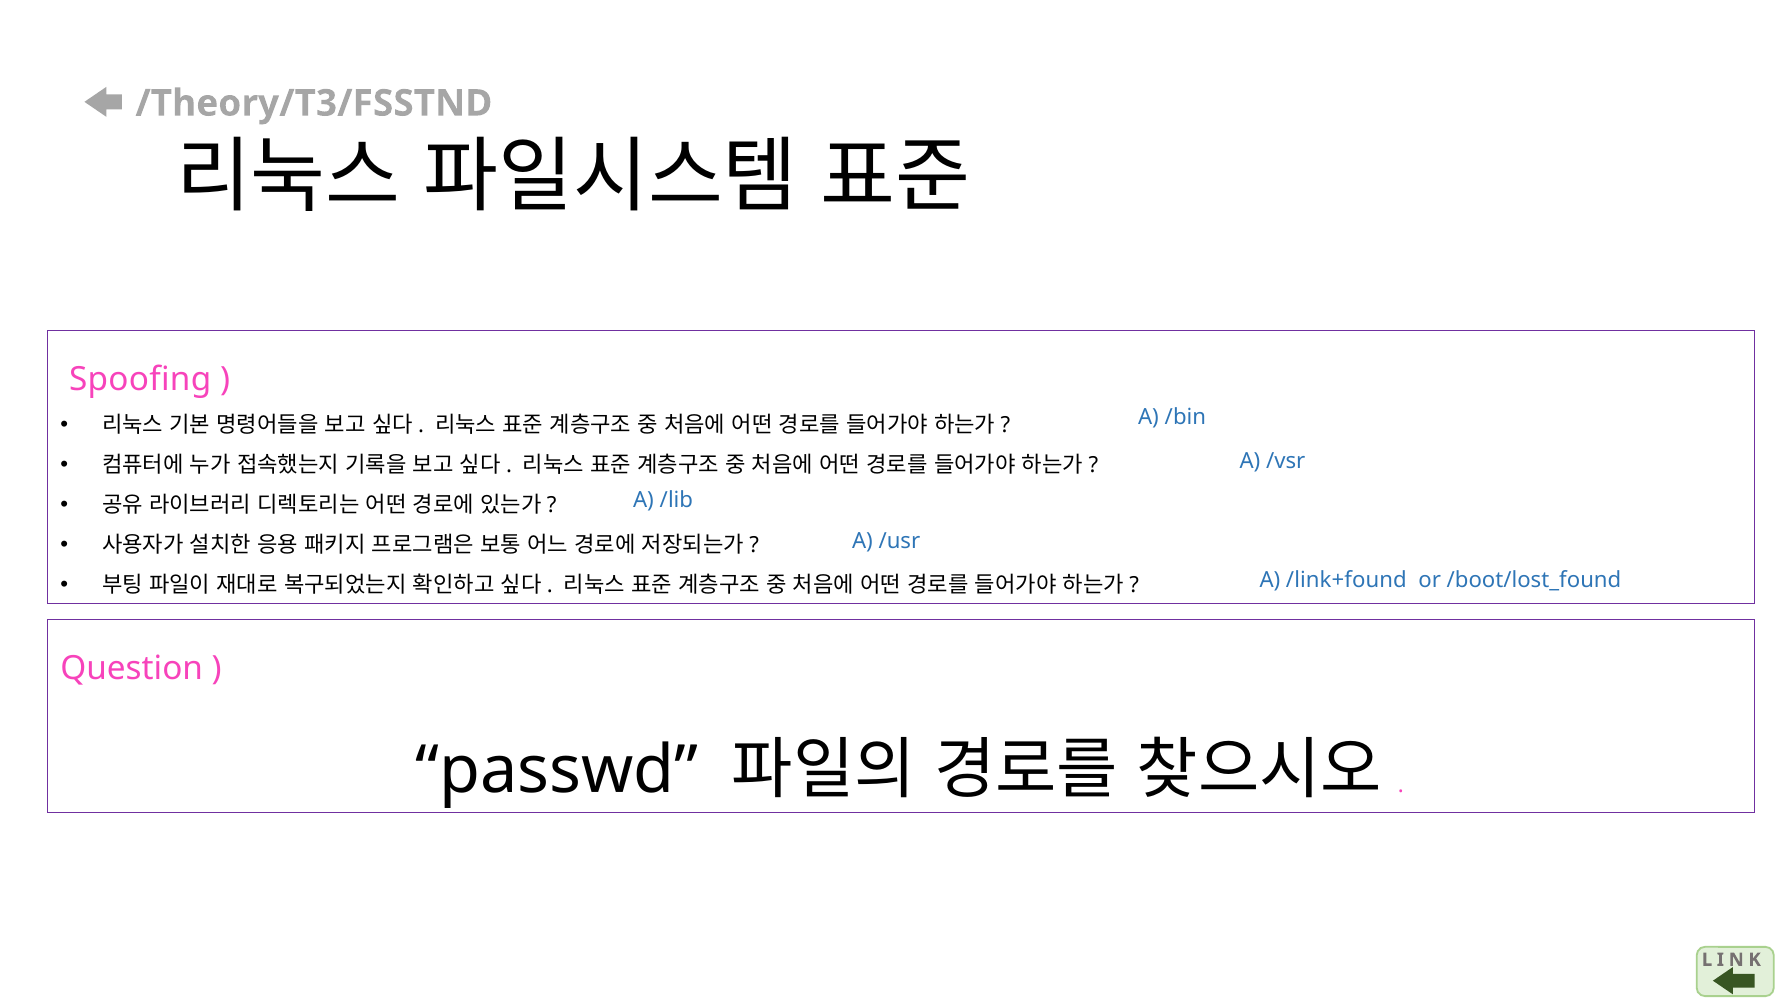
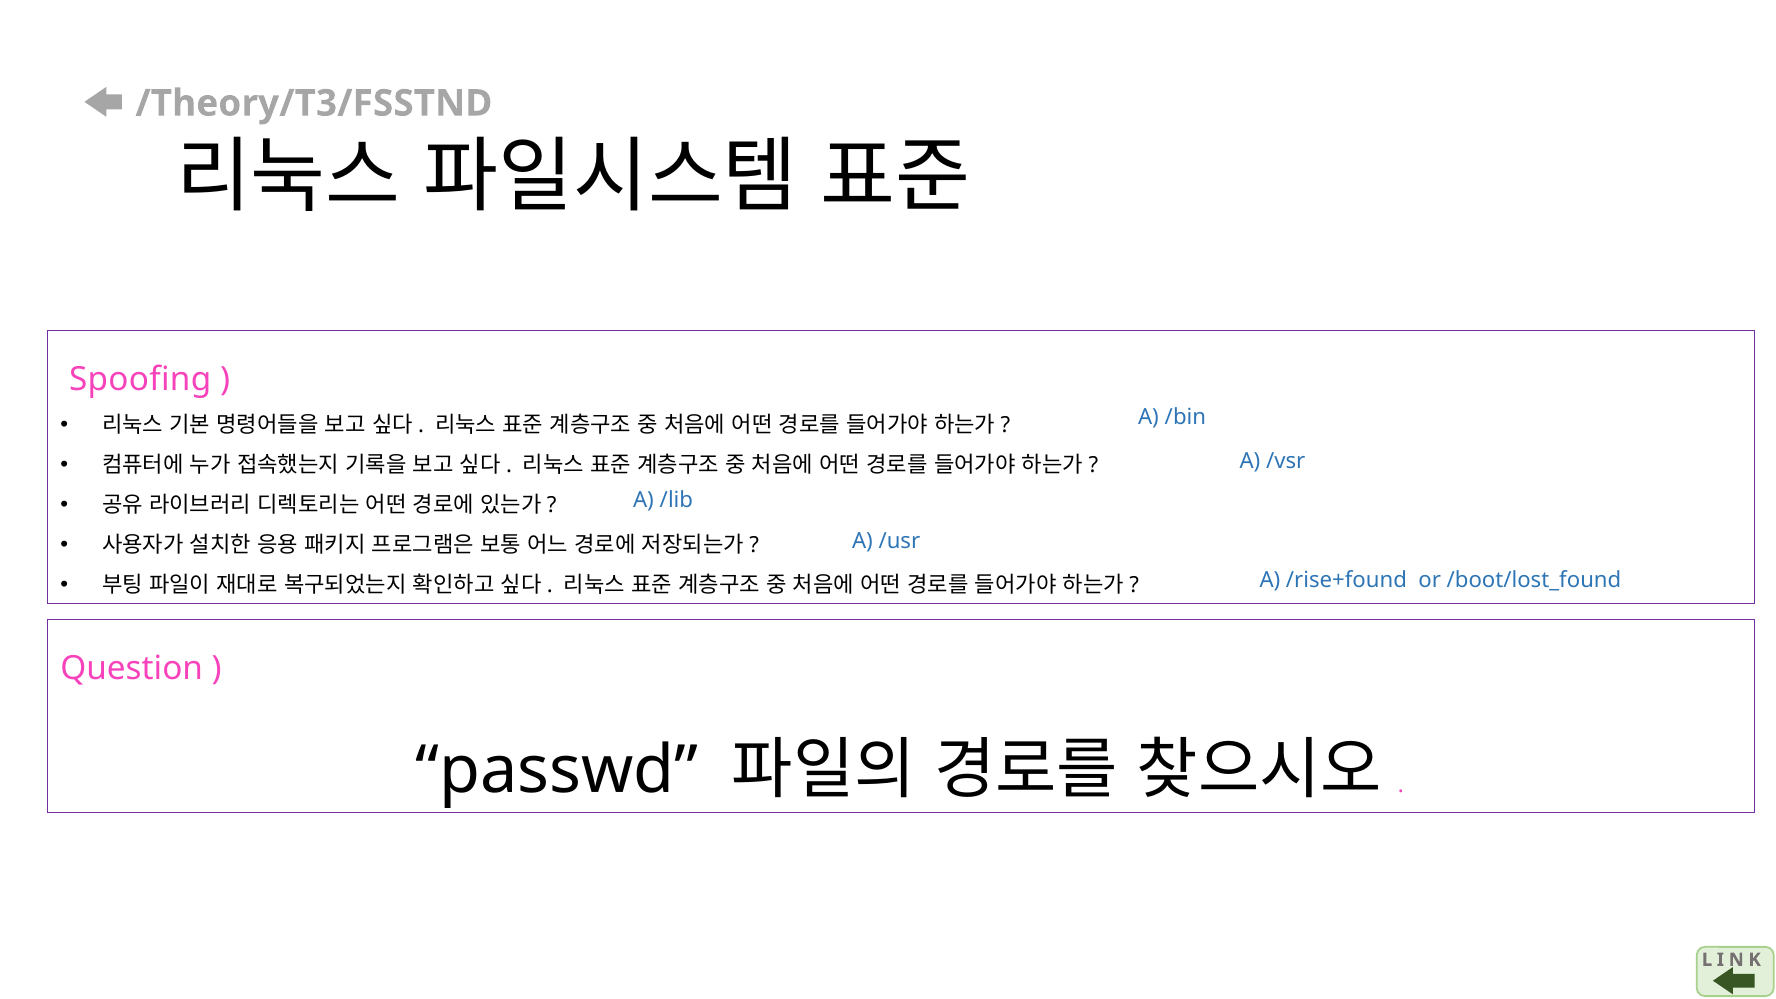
/link+found: /link+found -> /rise+found (1346, 580)
